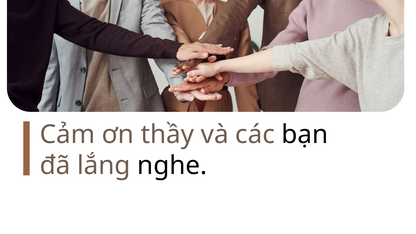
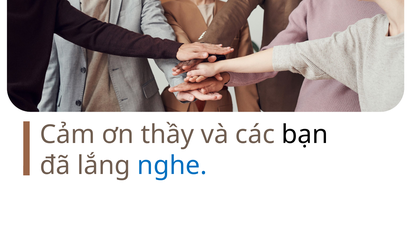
nghe colour: black -> blue (172, 166)
